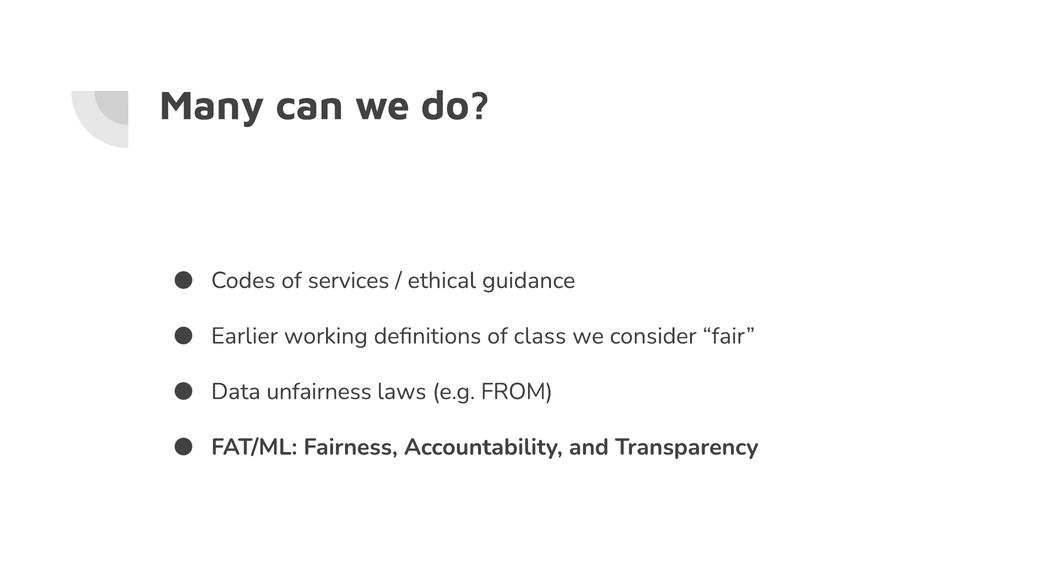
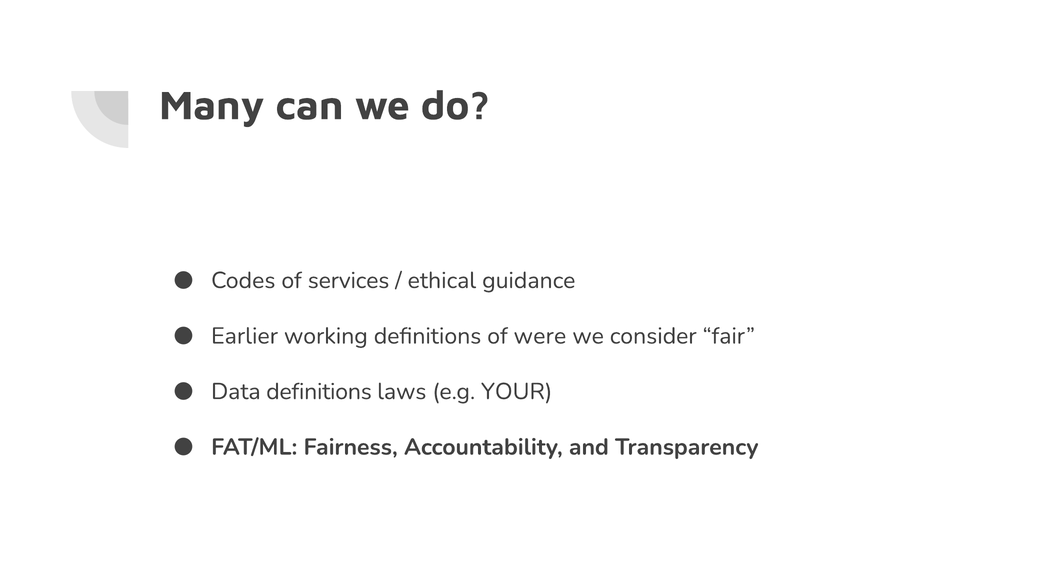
class: class -> were (540, 336)
Data unfairness: unfairness -> definitions (319, 392)
FROM: FROM -> YOUR (517, 392)
